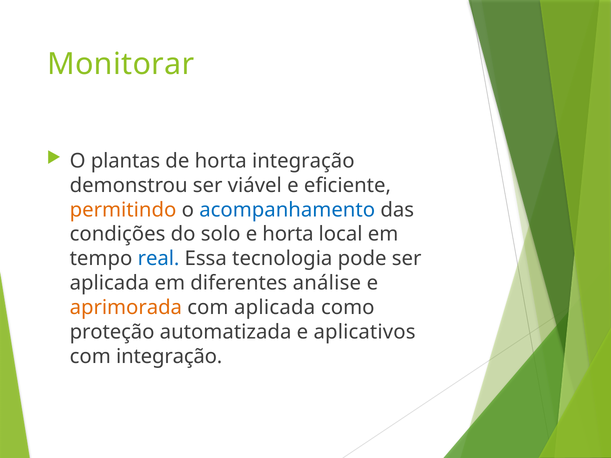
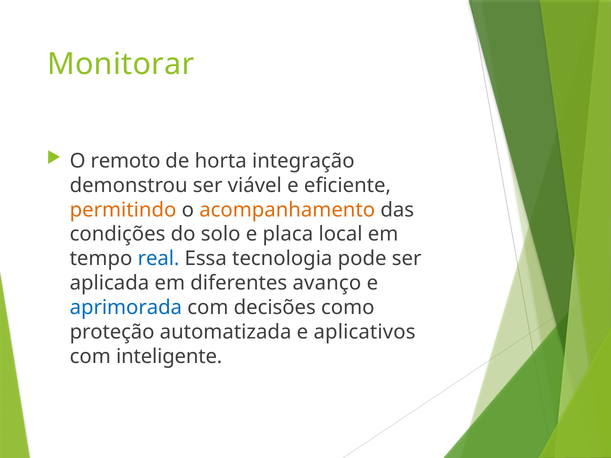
plantas: plantas -> remoto (126, 161)
acompanhamento colour: blue -> orange (287, 210)
e horta: horta -> placa (288, 234)
análise: análise -> avanço (327, 283)
aprimorada colour: orange -> blue (126, 308)
com aplicada: aplicada -> decisões (275, 308)
com integração: integração -> inteligente (169, 357)
